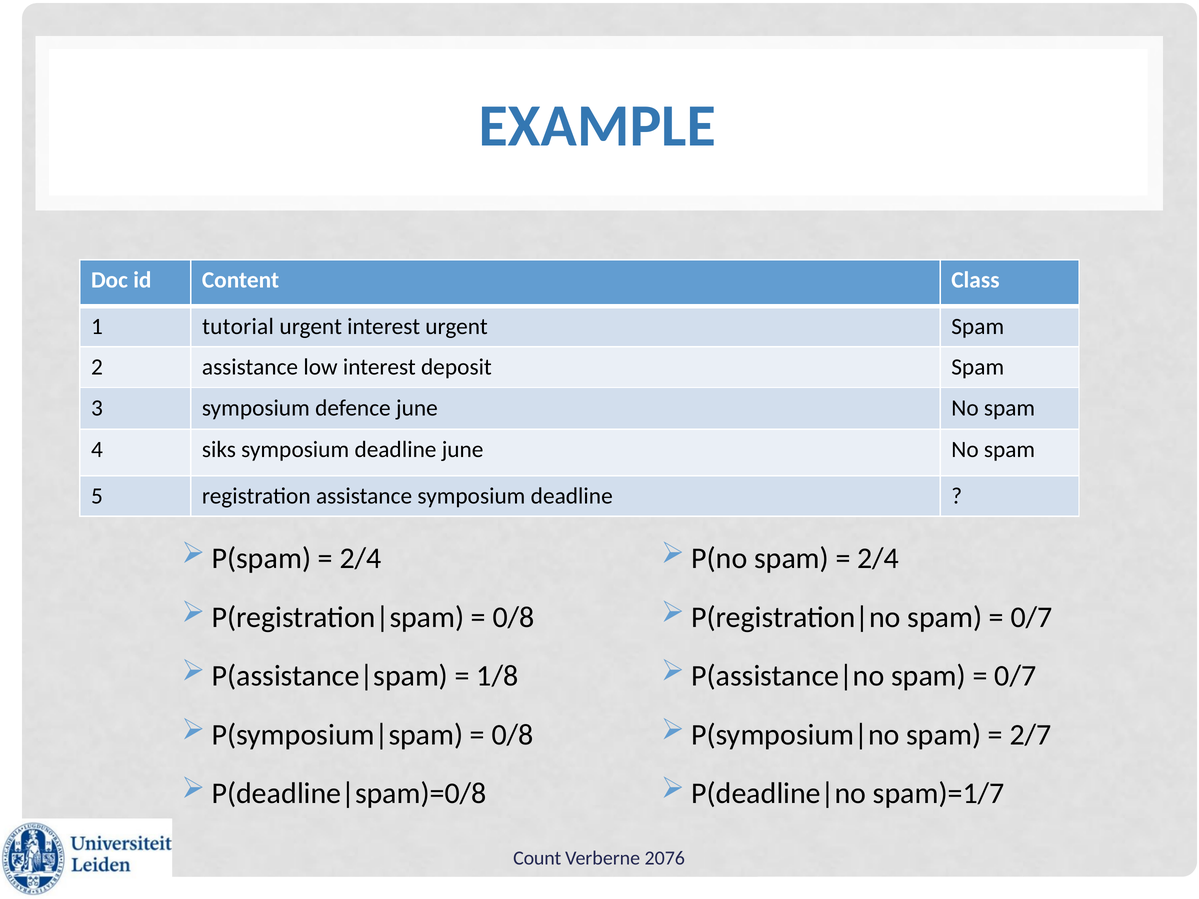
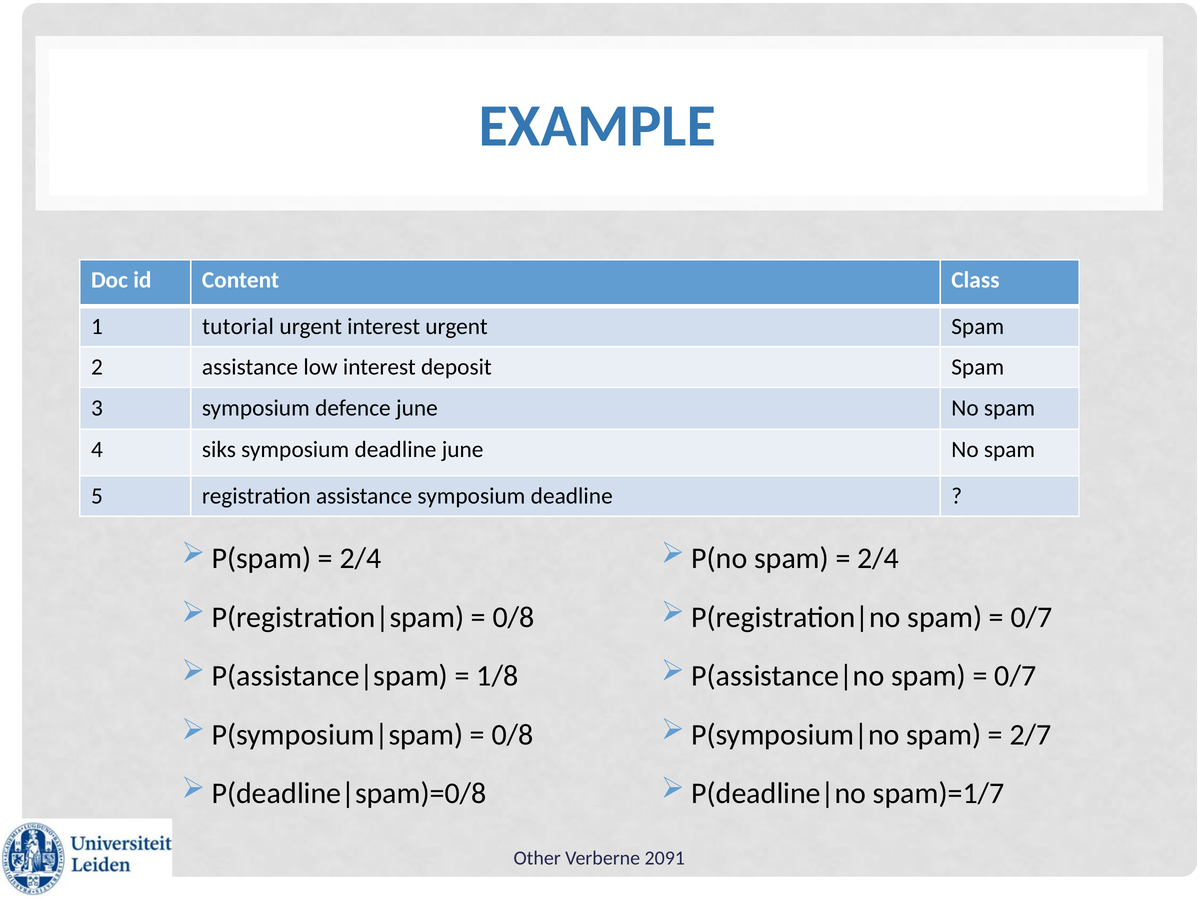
Count: Count -> Other (537, 859)
2076: 2076 -> 2091 (665, 859)
